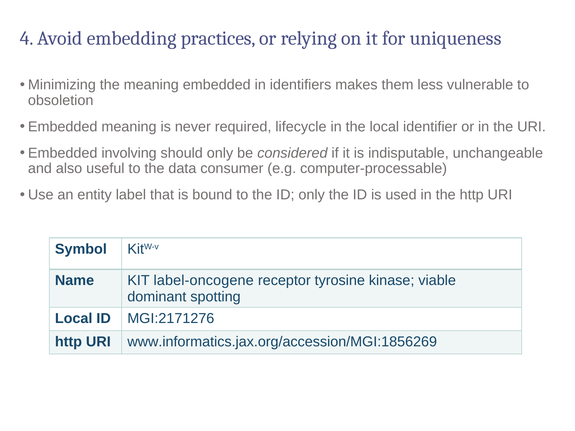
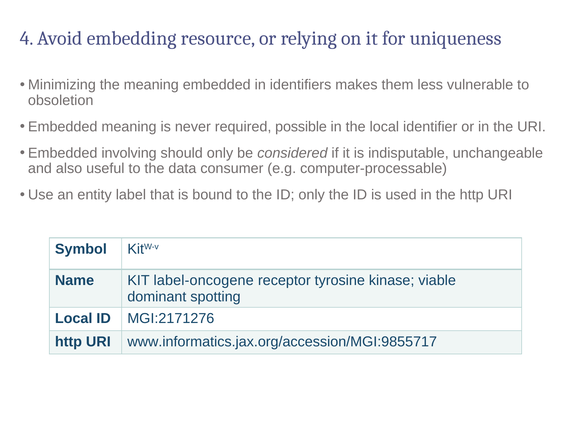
practices: practices -> resource (218, 38)
lifecycle: lifecycle -> possible (301, 127)
www.informatics.jax.org/accession/MGI:1856269: www.informatics.jax.org/accession/MGI:1856269 -> www.informatics.jax.org/accession/MGI:9855717 (282, 342)
